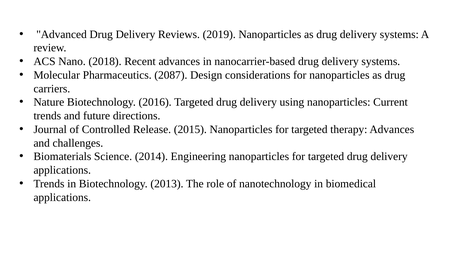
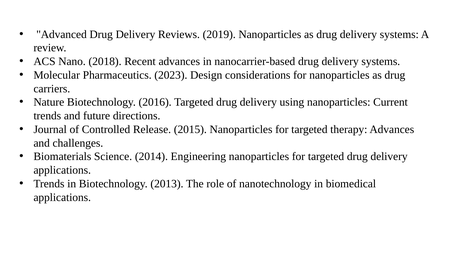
2087: 2087 -> 2023 (171, 75)
